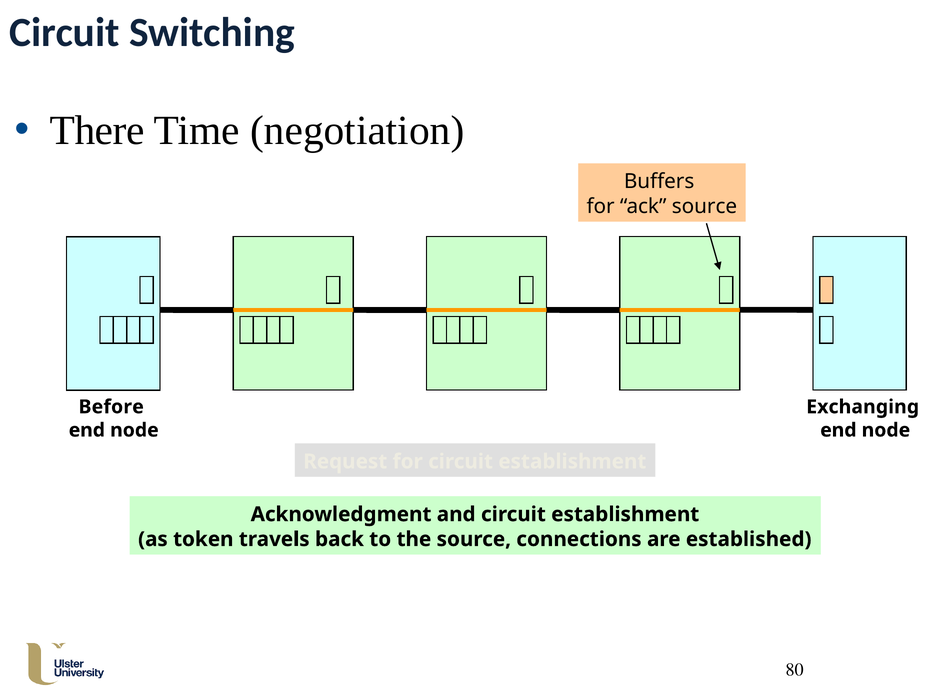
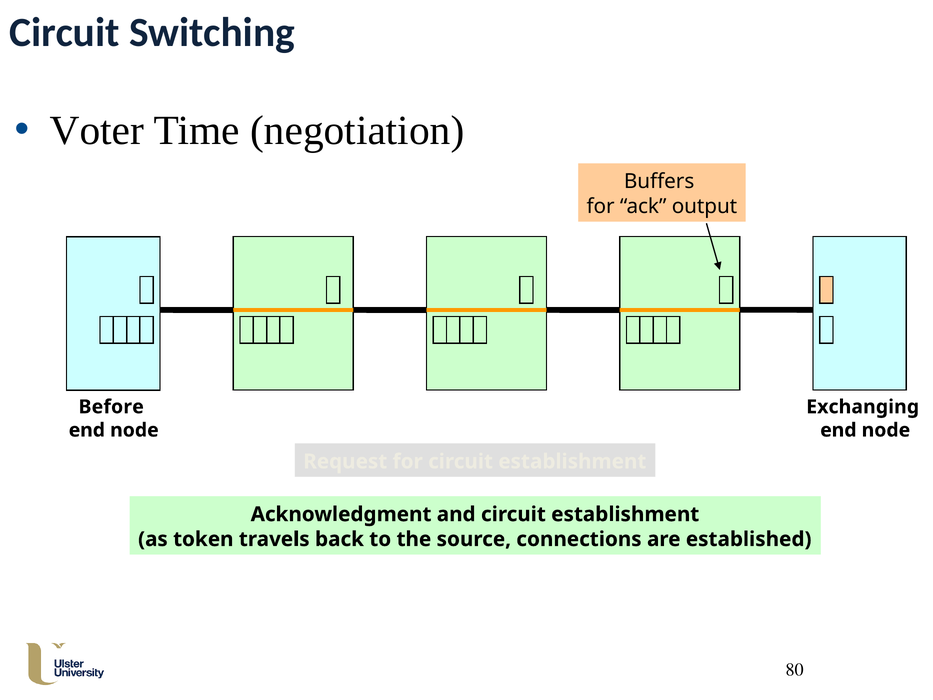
There: There -> Voter (97, 131)
ack source: source -> output (704, 206)
